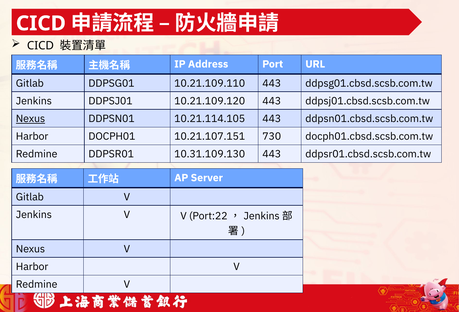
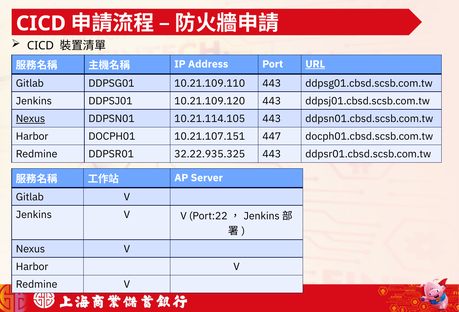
URL underline: none -> present (315, 64)
730: 730 -> 447 (272, 137)
10.31.109.130: 10.31.109.130 -> 32.22.935.325 (210, 154)
